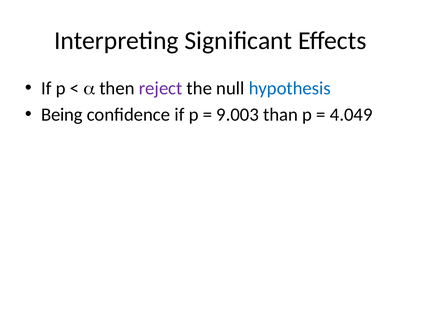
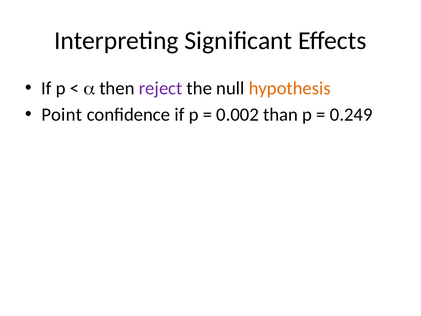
hypothesis colour: blue -> orange (290, 88)
Being: Being -> Point (62, 115)
9.003: 9.003 -> 0.002 (238, 115)
4.049: 4.049 -> 0.249 (351, 115)
